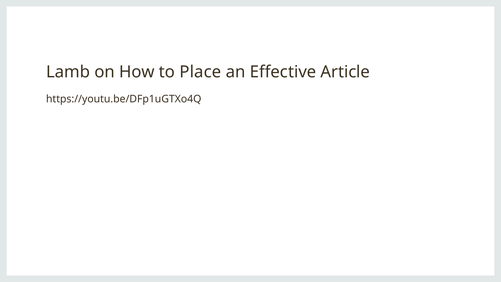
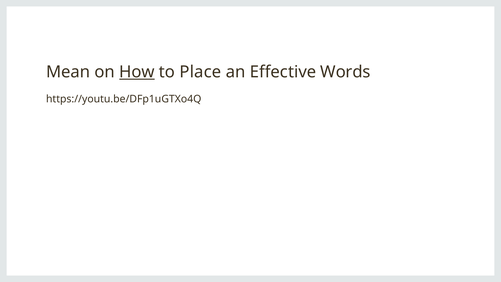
Lamb: Lamb -> Mean (68, 72)
How underline: none -> present (137, 72)
Article: Article -> Words (345, 72)
